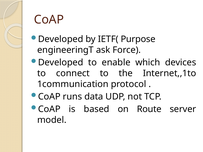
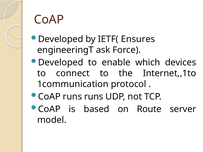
Purpose: Purpose -> Ensures (138, 39)
runs data: data -> runs (94, 97)
